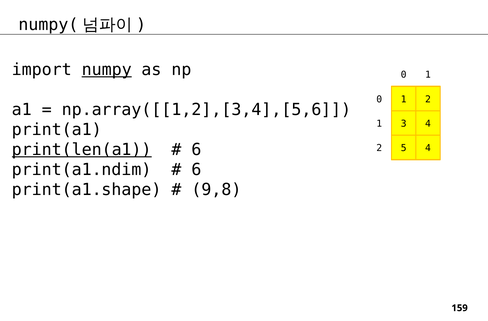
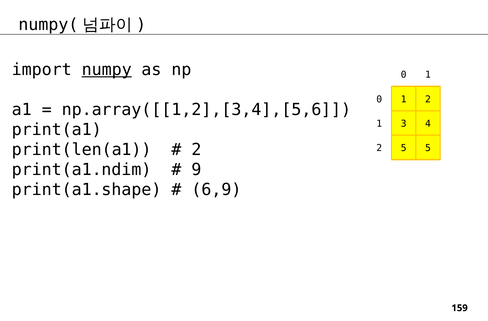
print(len(a1 underline: present -> none (82, 149)
6: 6 -> 2 (197, 149)
5 4: 4 -> 5 (428, 148)
6: 6 -> 9 (197, 169)
9,8: 9,8 -> 6,9 (217, 189)
